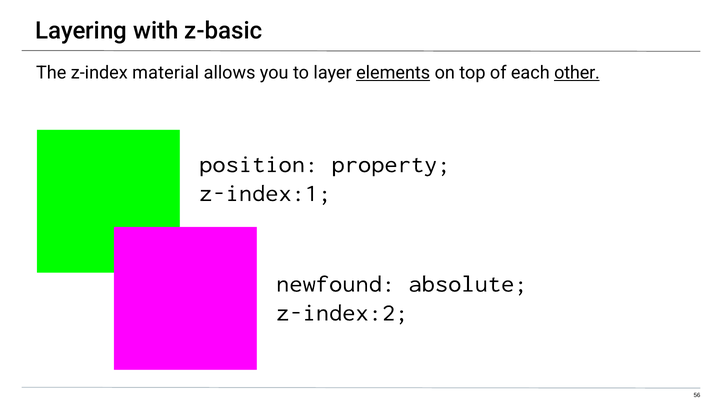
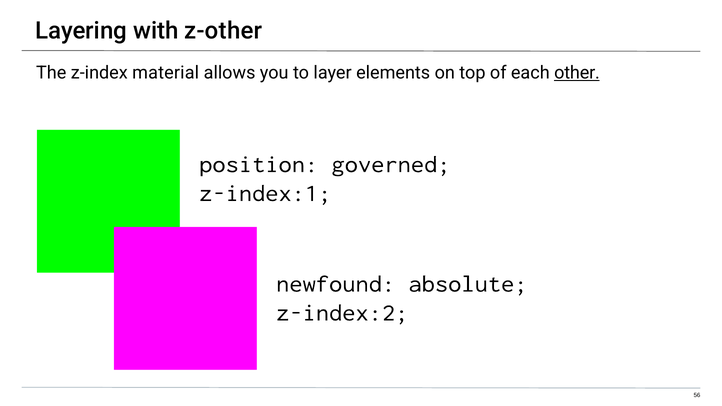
z-basic: z-basic -> z-other (223, 31)
elements underline: present -> none (393, 73)
property: property -> governed (391, 164)
